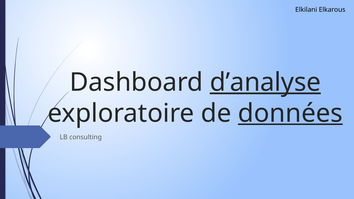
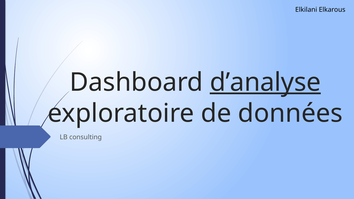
données underline: present -> none (290, 113)
